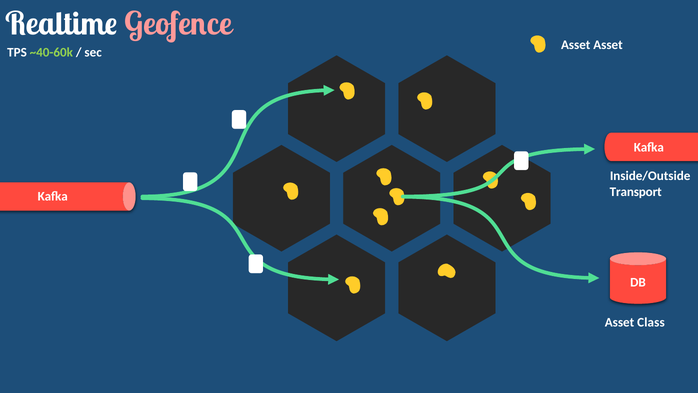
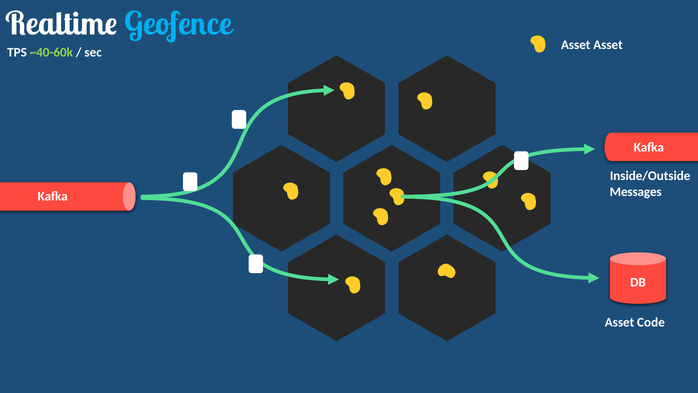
Geofence colour: pink -> light blue (178, 24)
Transport: Transport -> Messages (636, 192)
Class: Class -> Code (651, 322)
